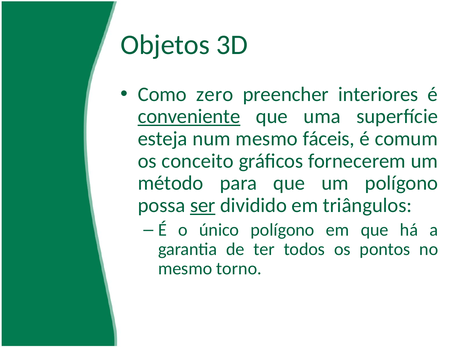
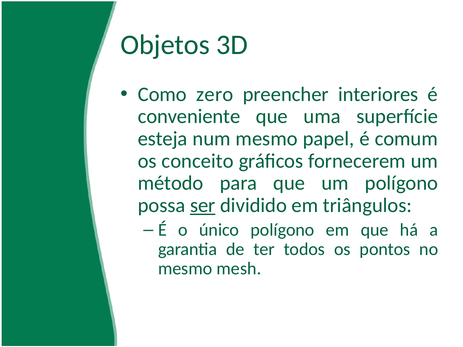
conveniente underline: present -> none (189, 117)
fáceis: fáceis -> papel (329, 139)
torno: torno -> mesh (239, 269)
